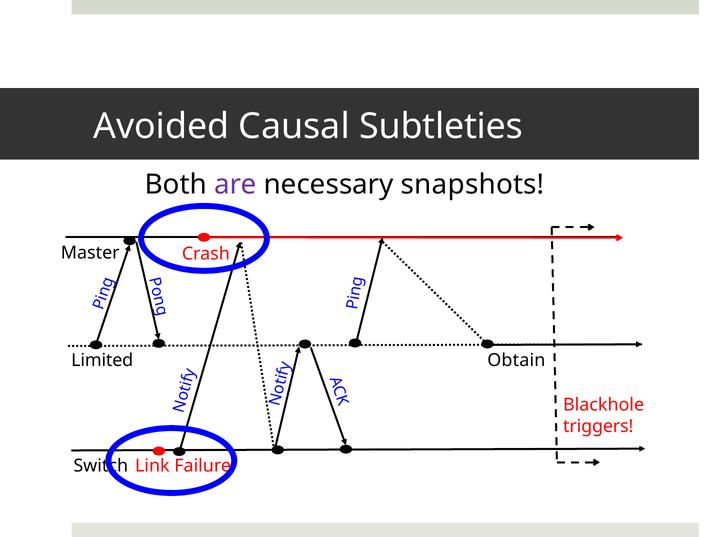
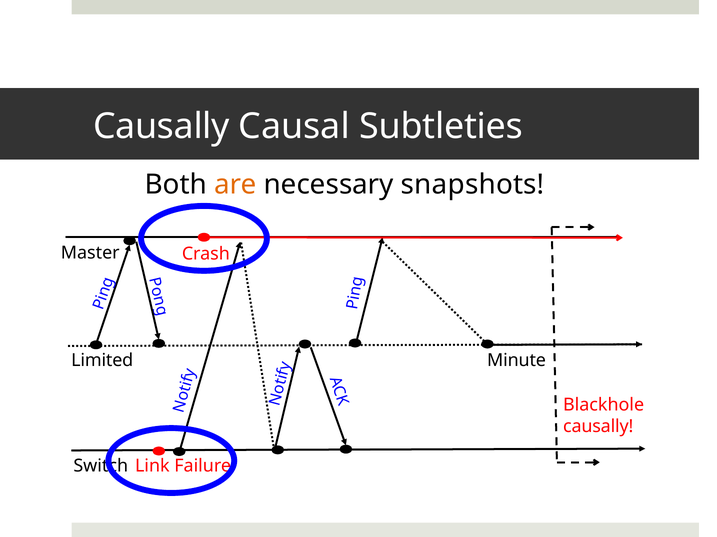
Avoided: Avoided -> Causally (161, 126)
are colour: purple -> orange (235, 185)
Obtain: Obtain -> Minute (517, 361)
triggers: triggers -> causally (598, 427)
